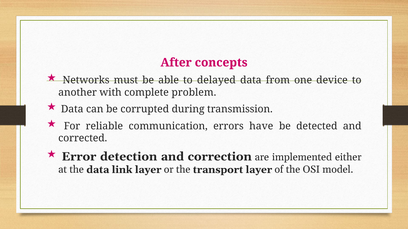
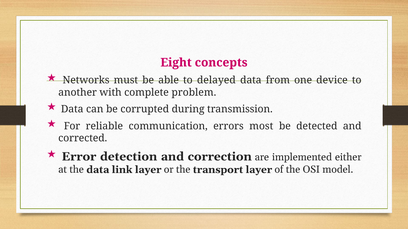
After: After -> Eight (176, 63)
have: have -> most (261, 126)
